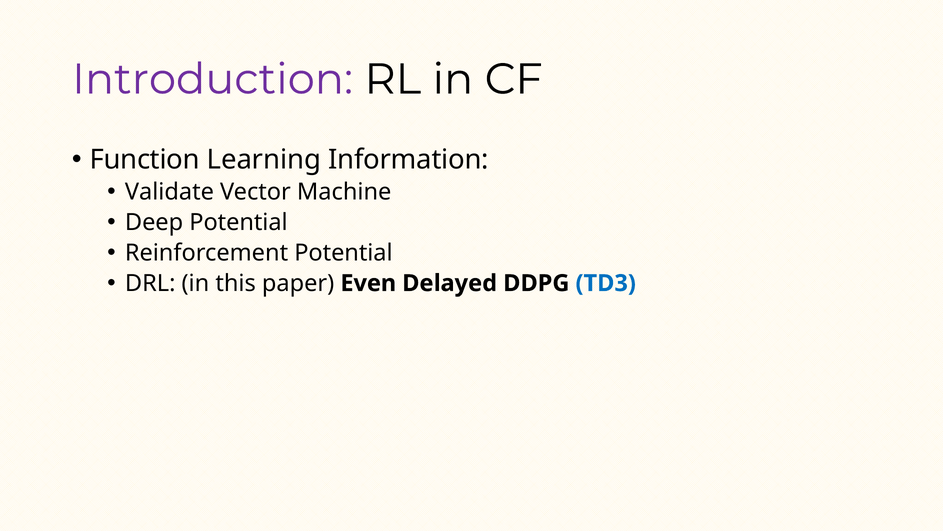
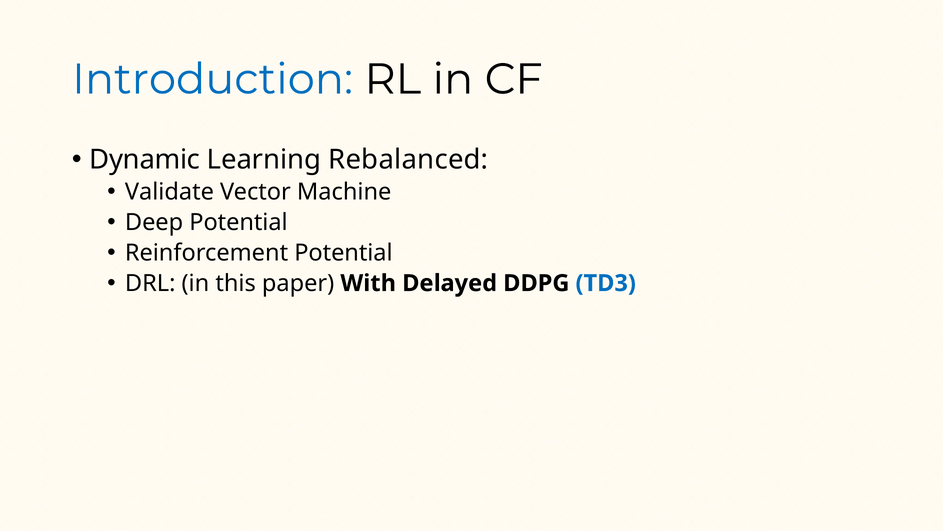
Introduction colour: purple -> blue (213, 79)
Function: Function -> Dynamic (145, 159)
Information: Information -> Rebalanced (408, 159)
Even: Even -> With (368, 283)
